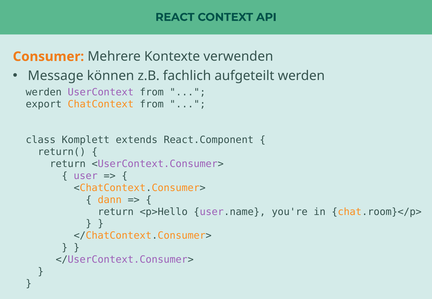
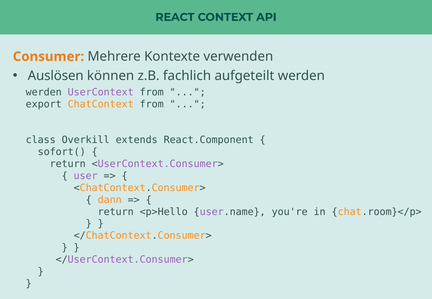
Message: Message -> Auslösen (56, 76)
Komplett: Komplett -> Overkill (86, 140)
return(: return( -> sofort( (62, 152)
